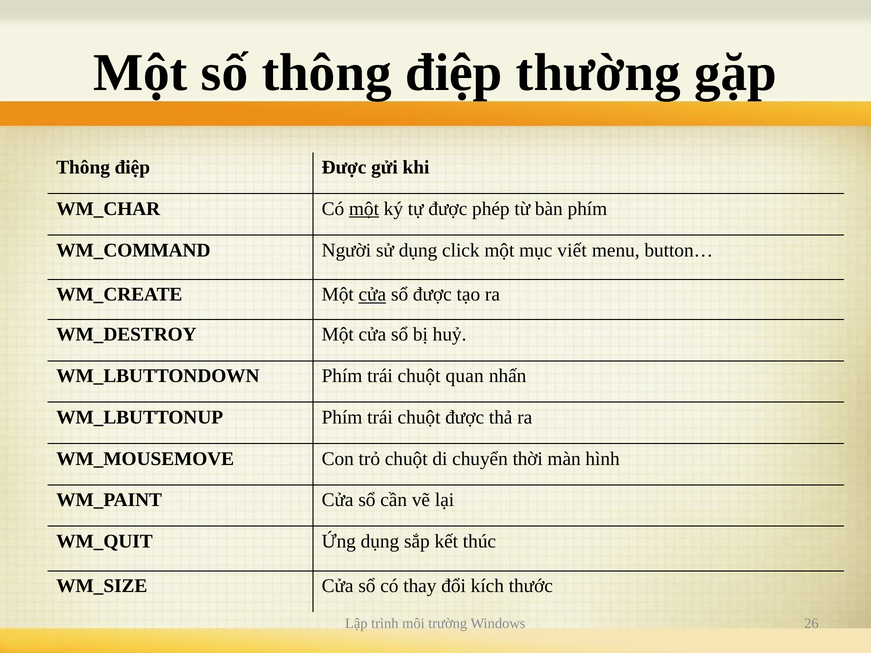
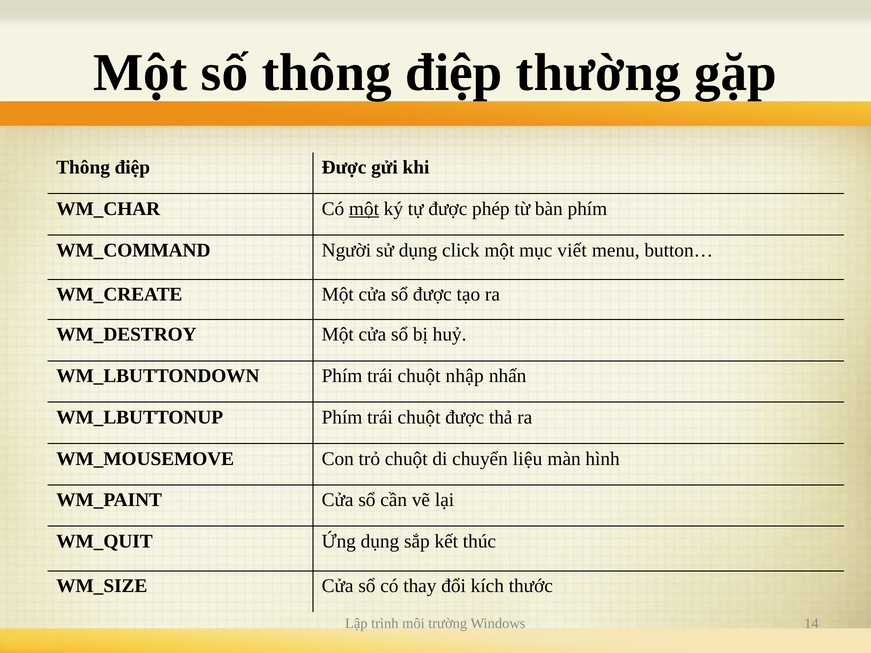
cửa underline: present -> none (372, 295)
quan: quan -> nhập (465, 376)
thời: thời -> liệu (528, 459)
26: 26 -> 14 (811, 624)
